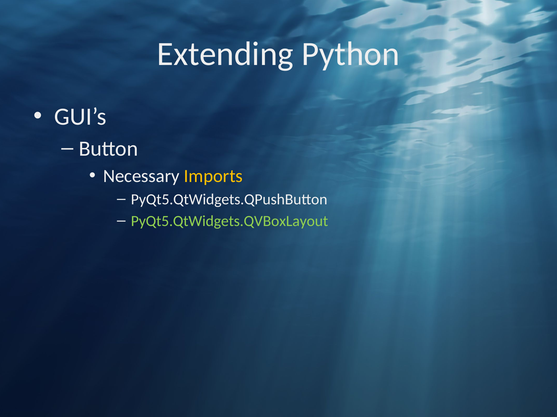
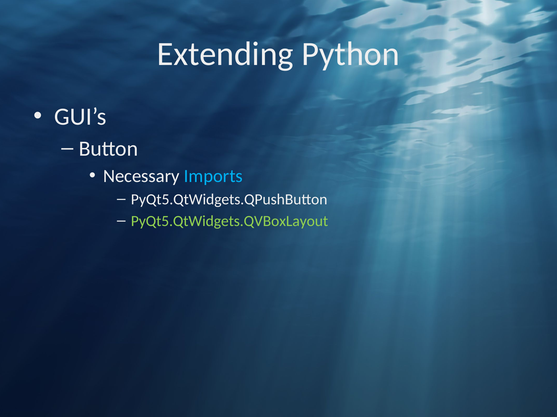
Imports colour: yellow -> light blue (213, 176)
